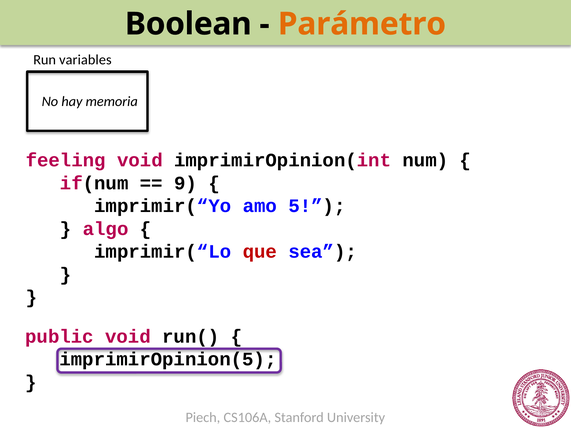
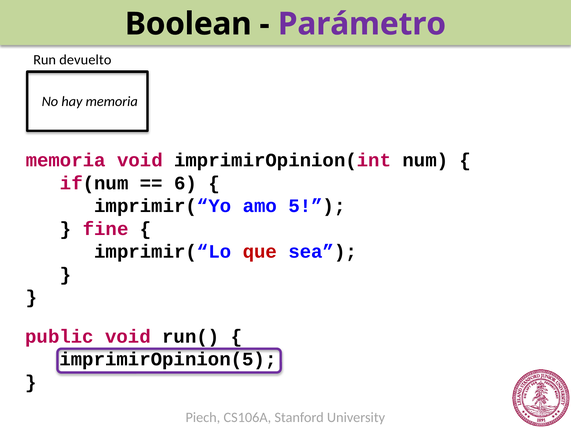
Parámetro colour: orange -> purple (362, 24)
variables: variables -> devuelto (85, 60)
feeling: feeling -> memoria (66, 160)
9: 9 -> 6 (186, 183)
algo: algo -> fine (106, 229)
